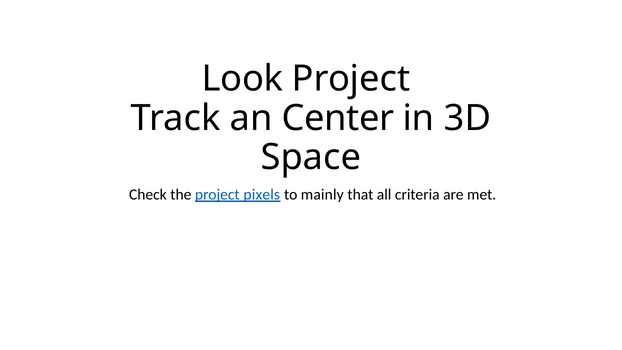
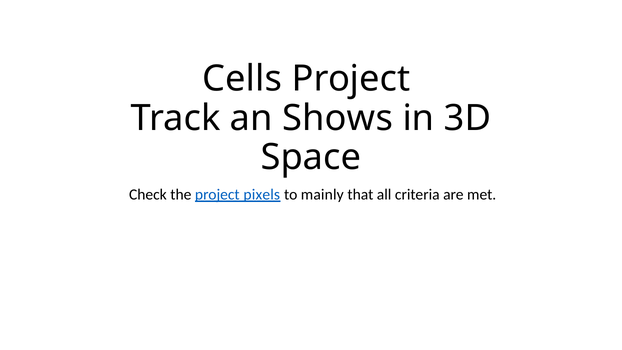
Look: Look -> Cells (242, 79)
Center: Center -> Shows (338, 118)
